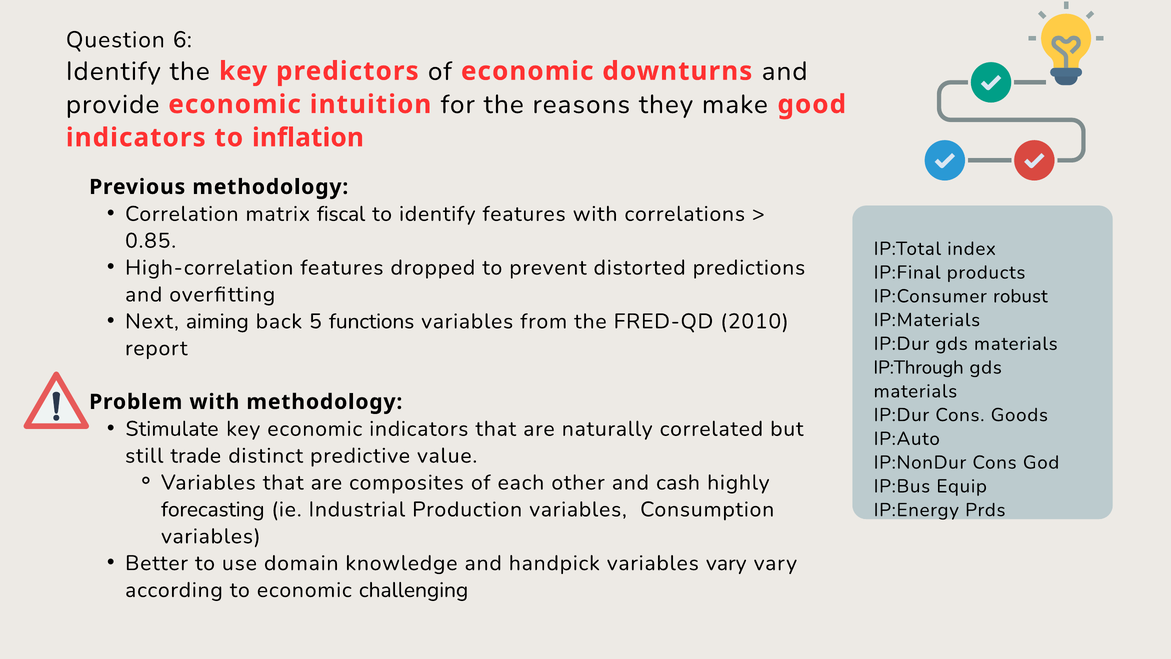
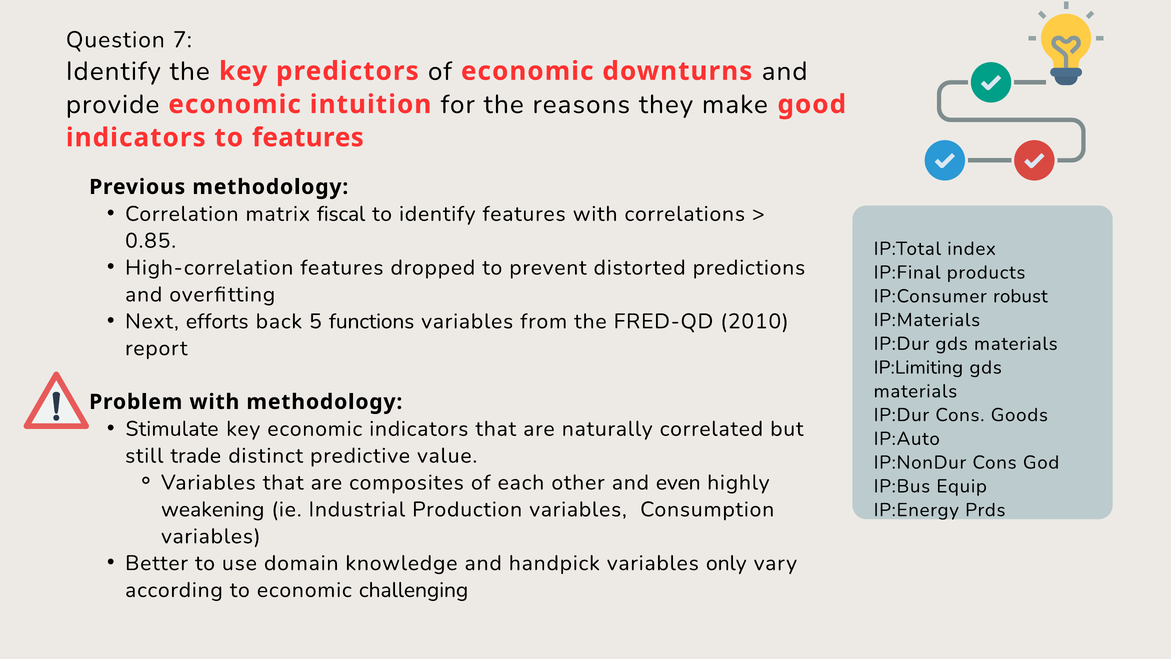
6: 6 -> 7 (182, 40)
to inflation: inflation -> features (308, 138)
aiming: aiming -> efforts (217, 321)
IP:Through: IP:Through -> IP:Limiting (918, 367)
cash: cash -> even (678, 482)
forecasting: forecasting -> weakening (213, 509)
variables vary: vary -> only (726, 563)
